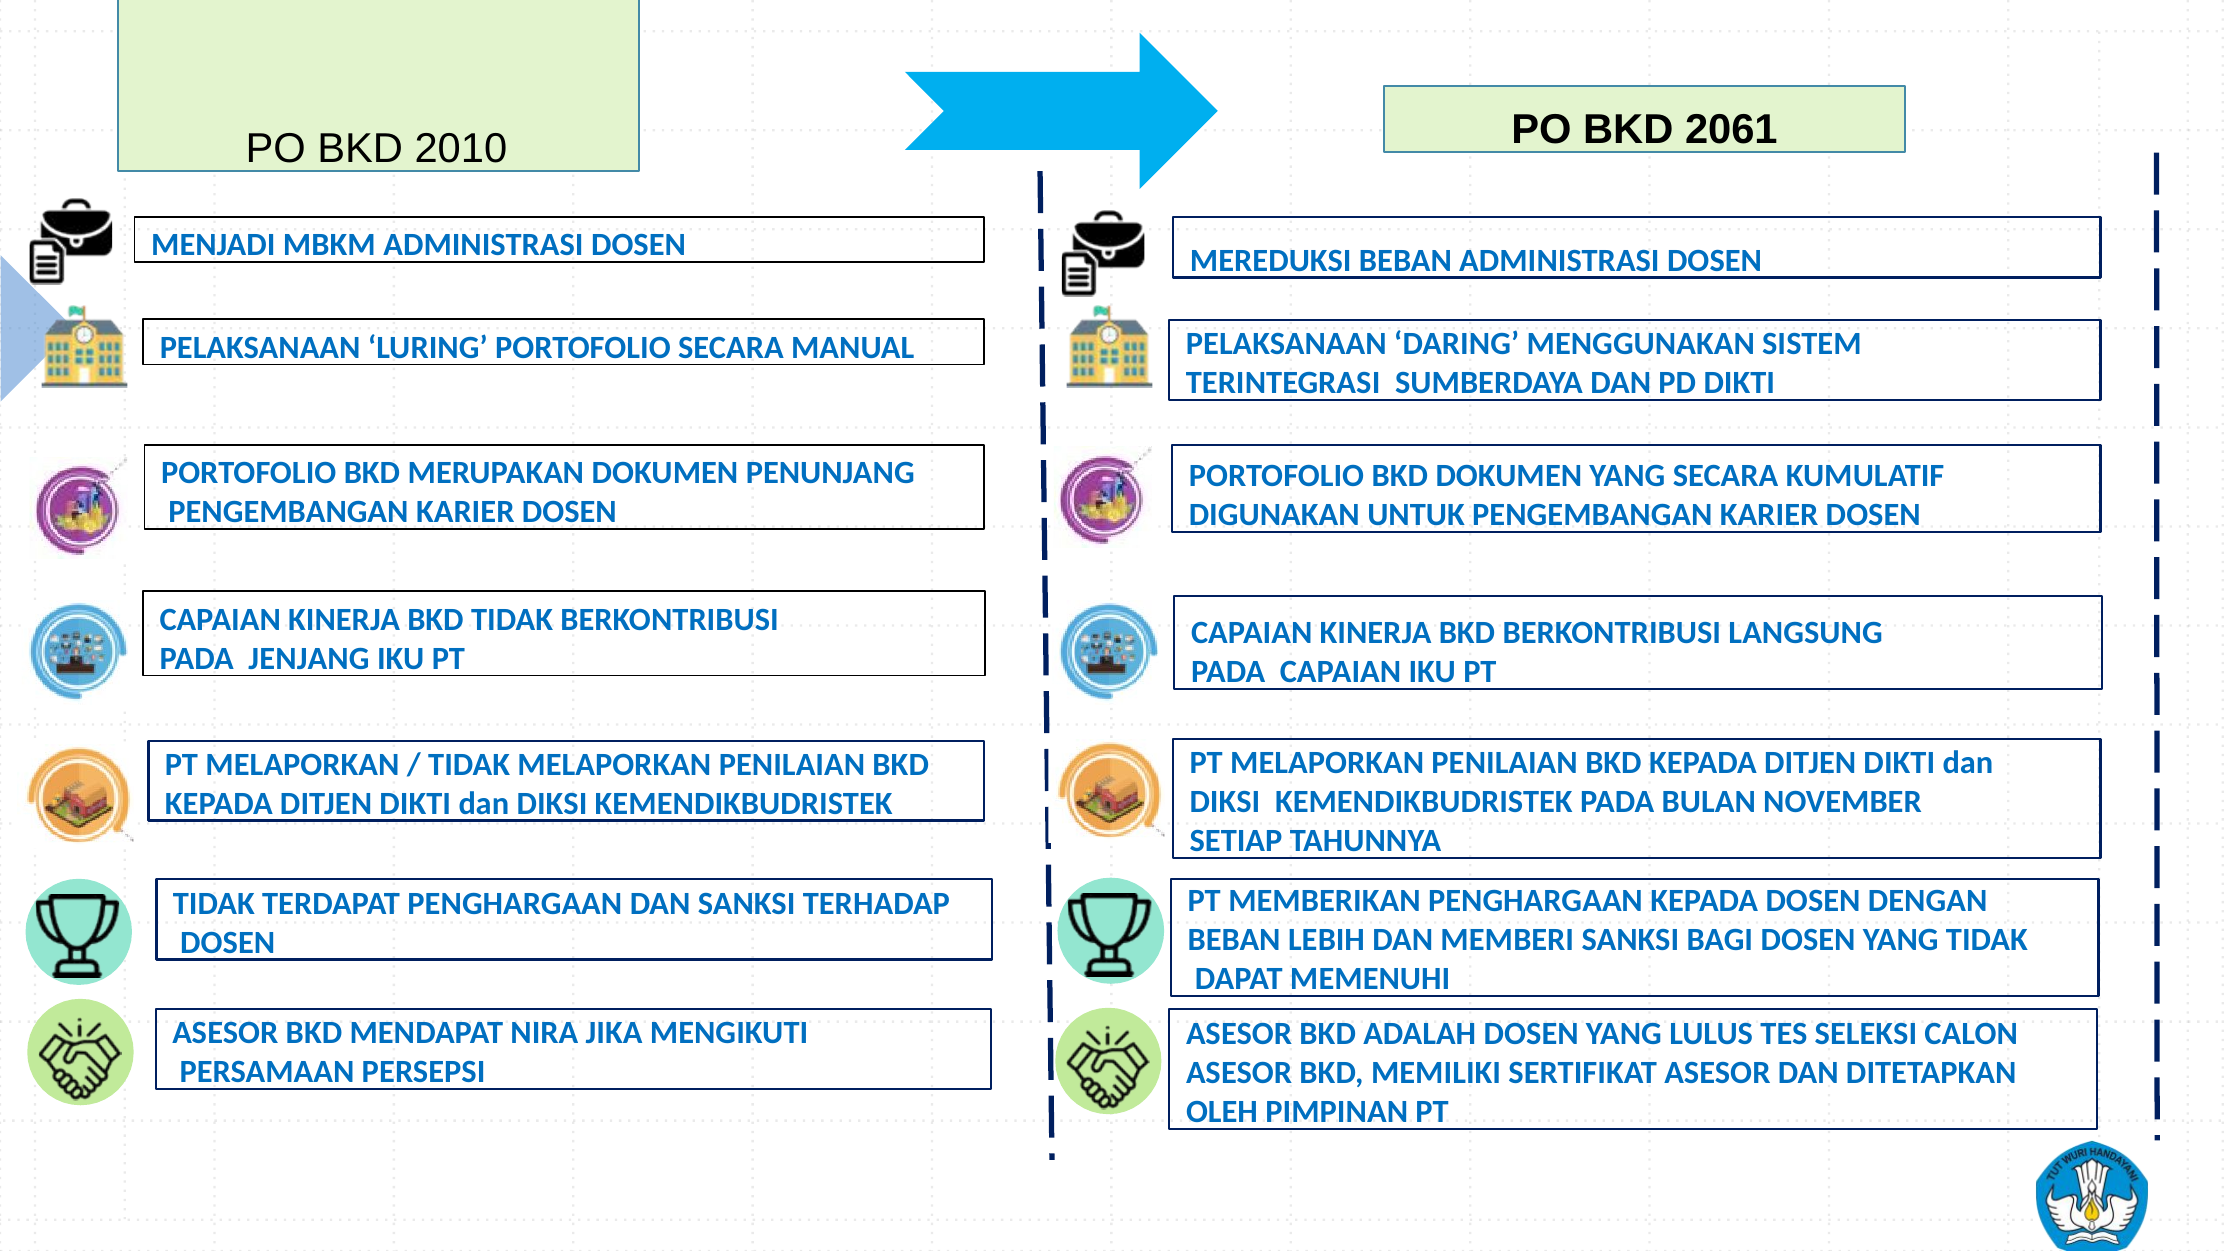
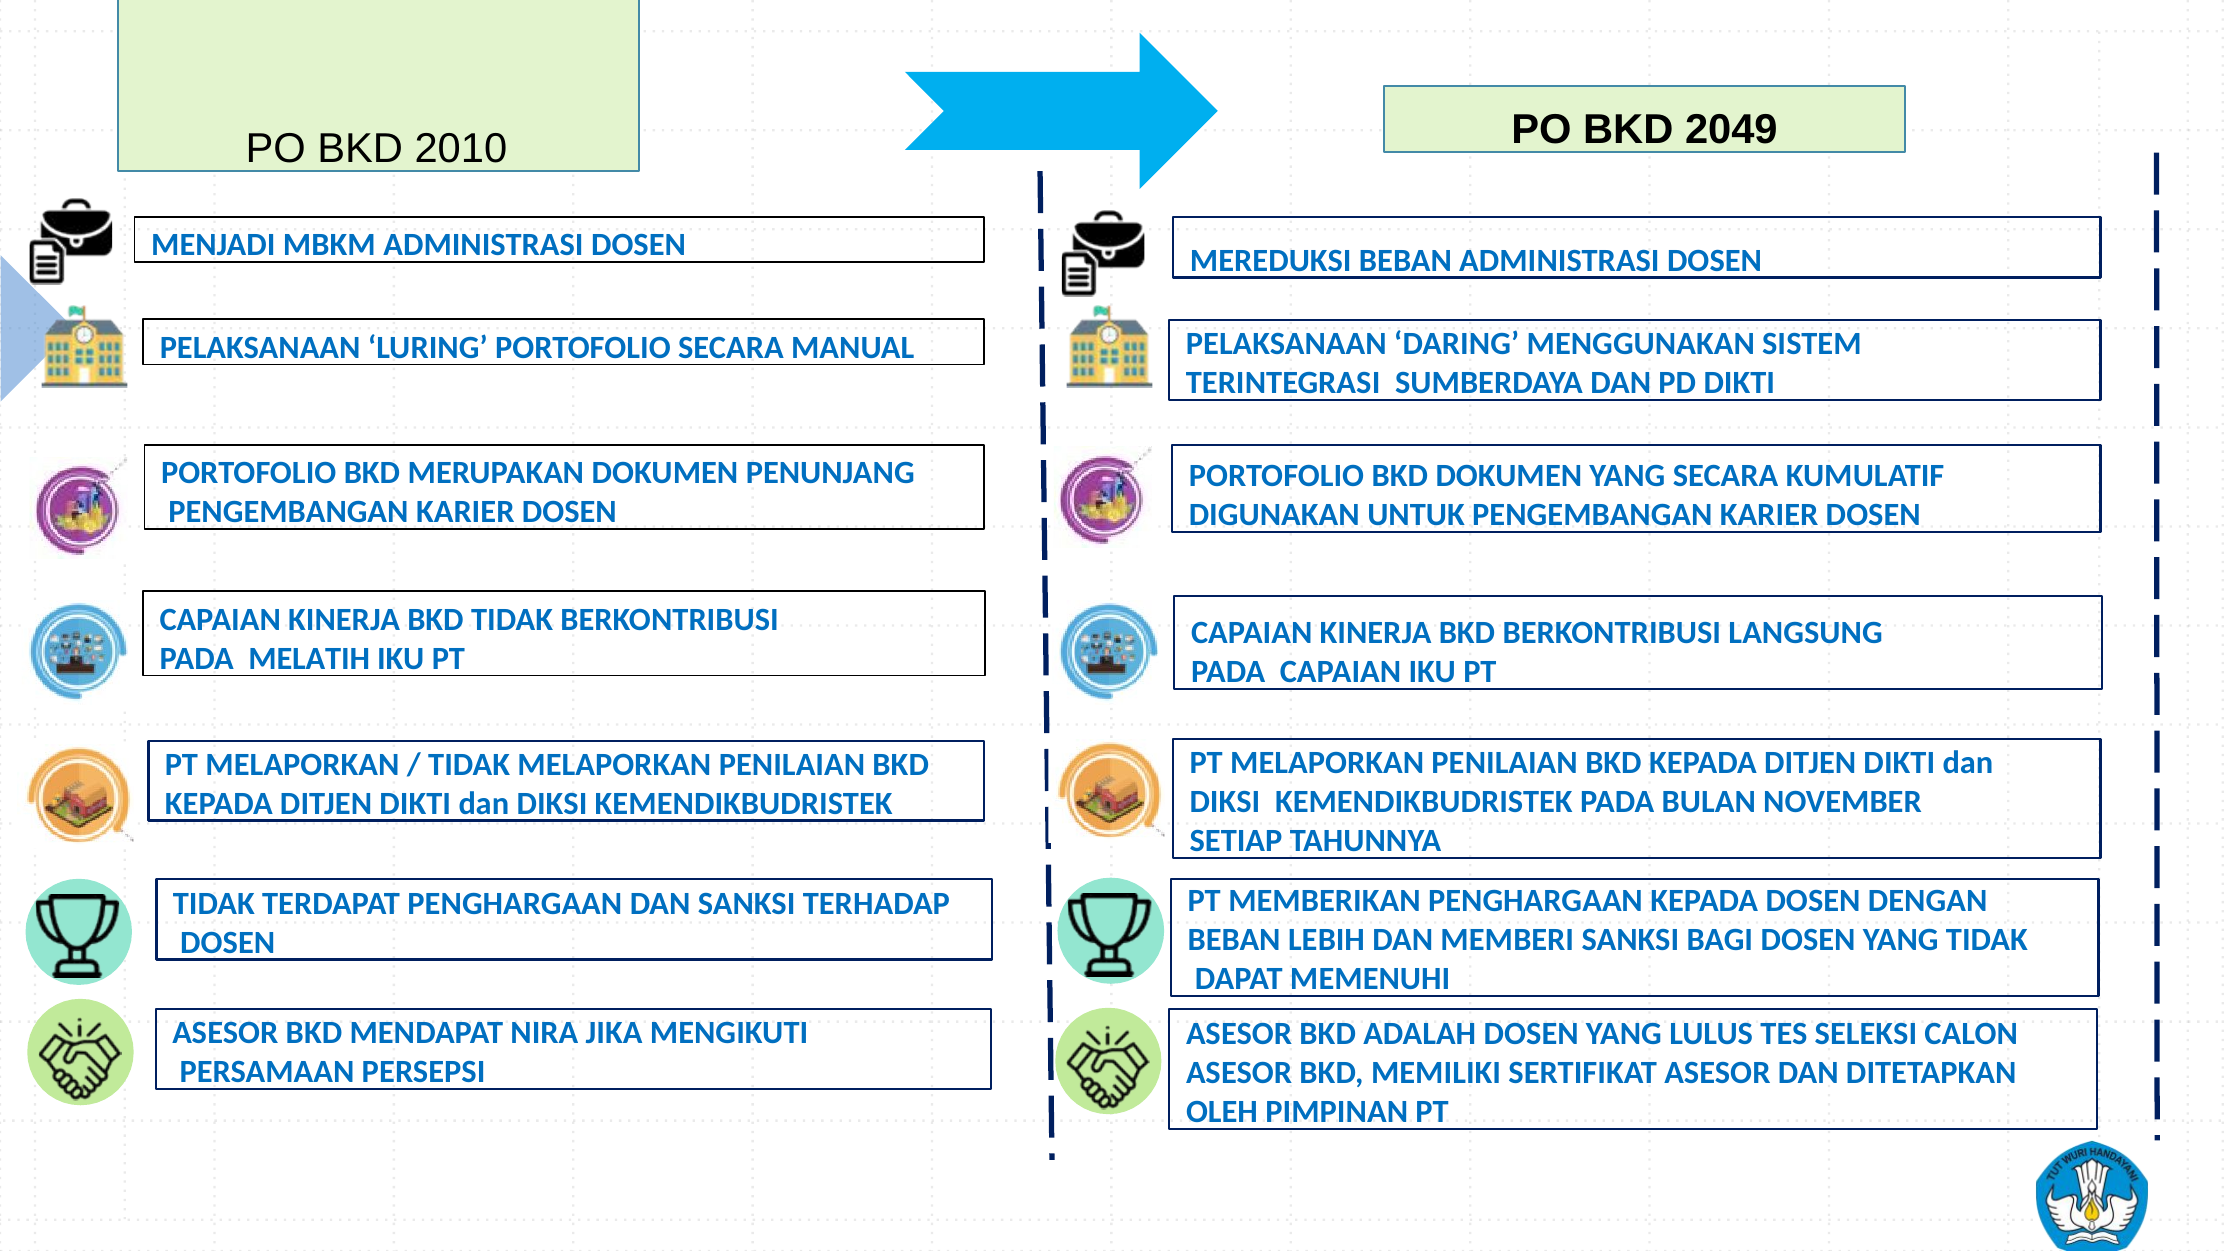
2061: 2061 -> 2049 (1731, 130)
JENJANG: JENJANG -> MELATIH (309, 658)
